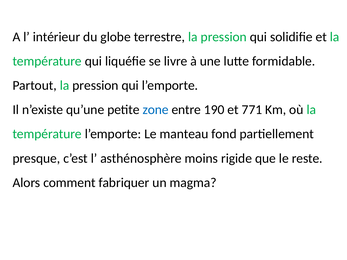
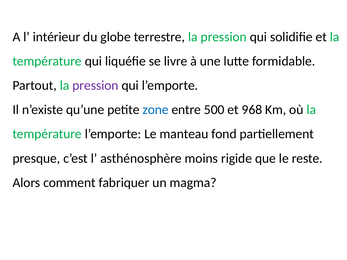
pression colour: black -> purple (95, 86)
190: 190 -> 500 (214, 110)
771: 771 -> 968 (252, 110)
